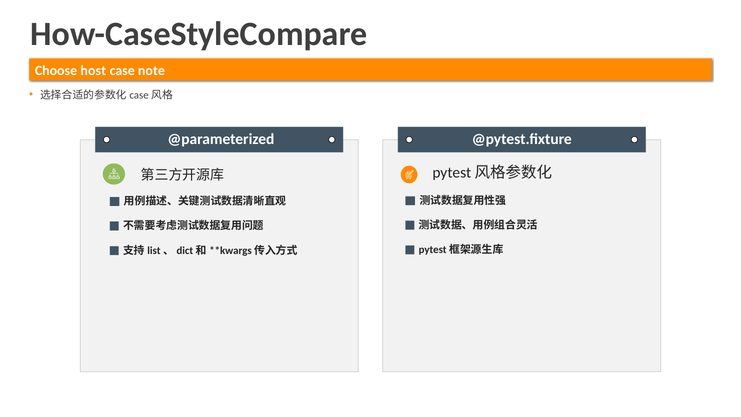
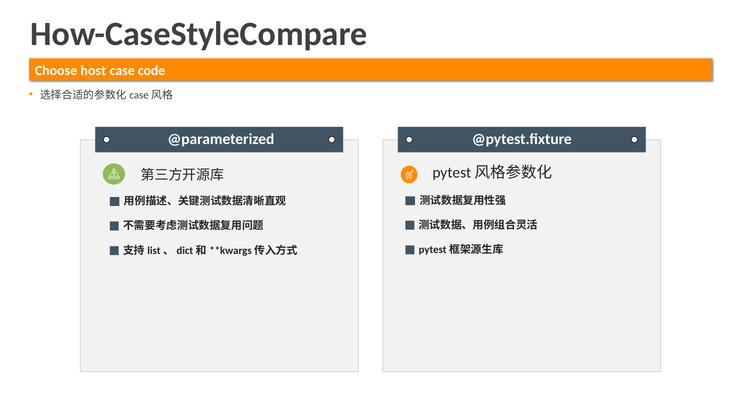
note: note -> code (152, 71)
